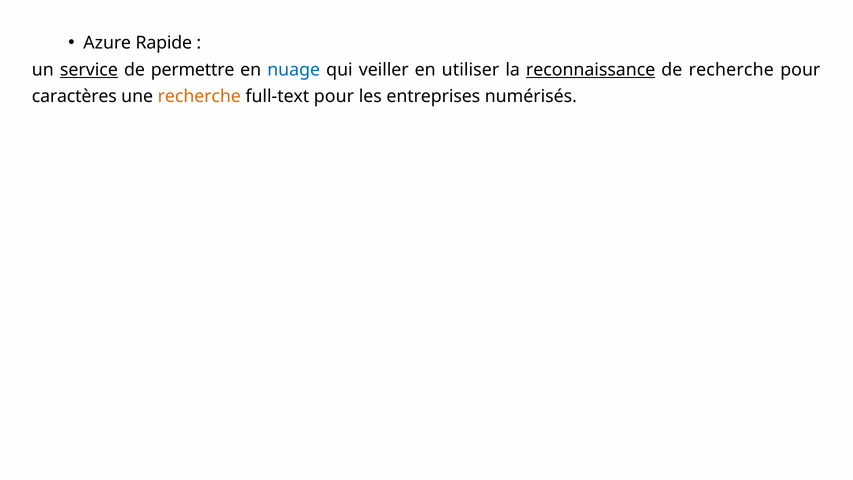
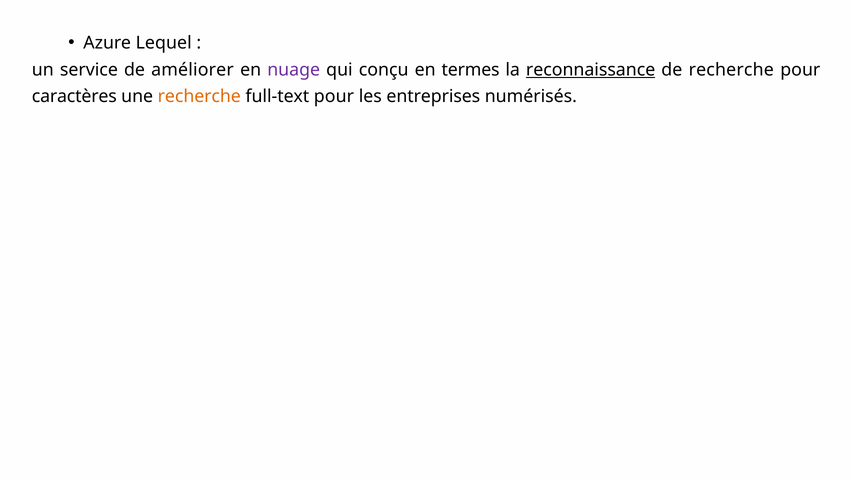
Rapide: Rapide -> Lequel (164, 43)
service underline: present -> none (89, 70)
permettre: permettre -> améliorer (192, 70)
nuage colour: blue -> purple (294, 70)
veiller: veiller -> conçu (384, 70)
utiliser: utiliser -> termes (471, 70)
